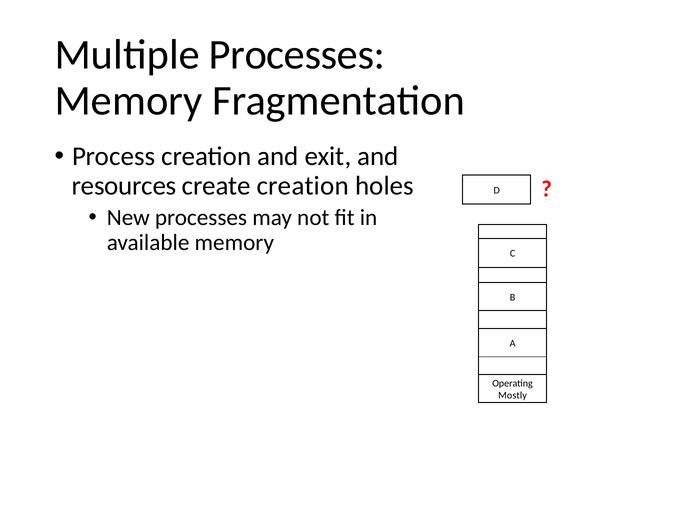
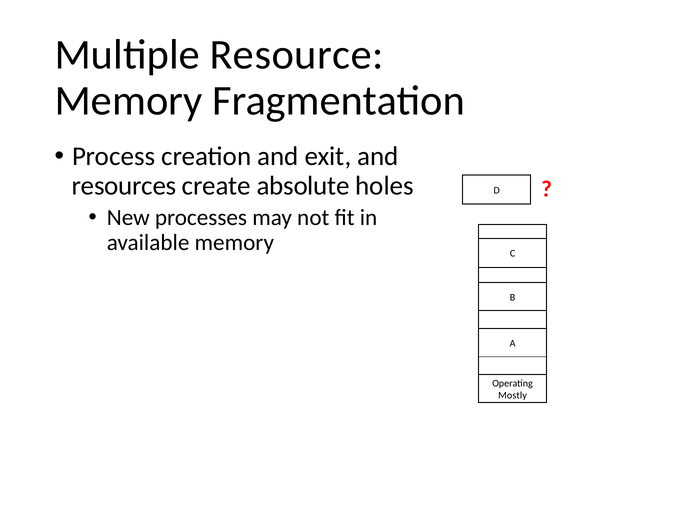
Multiple Processes: Processes -> Resource (297, 55)
create creation: creation -> absolute (303, 186)
